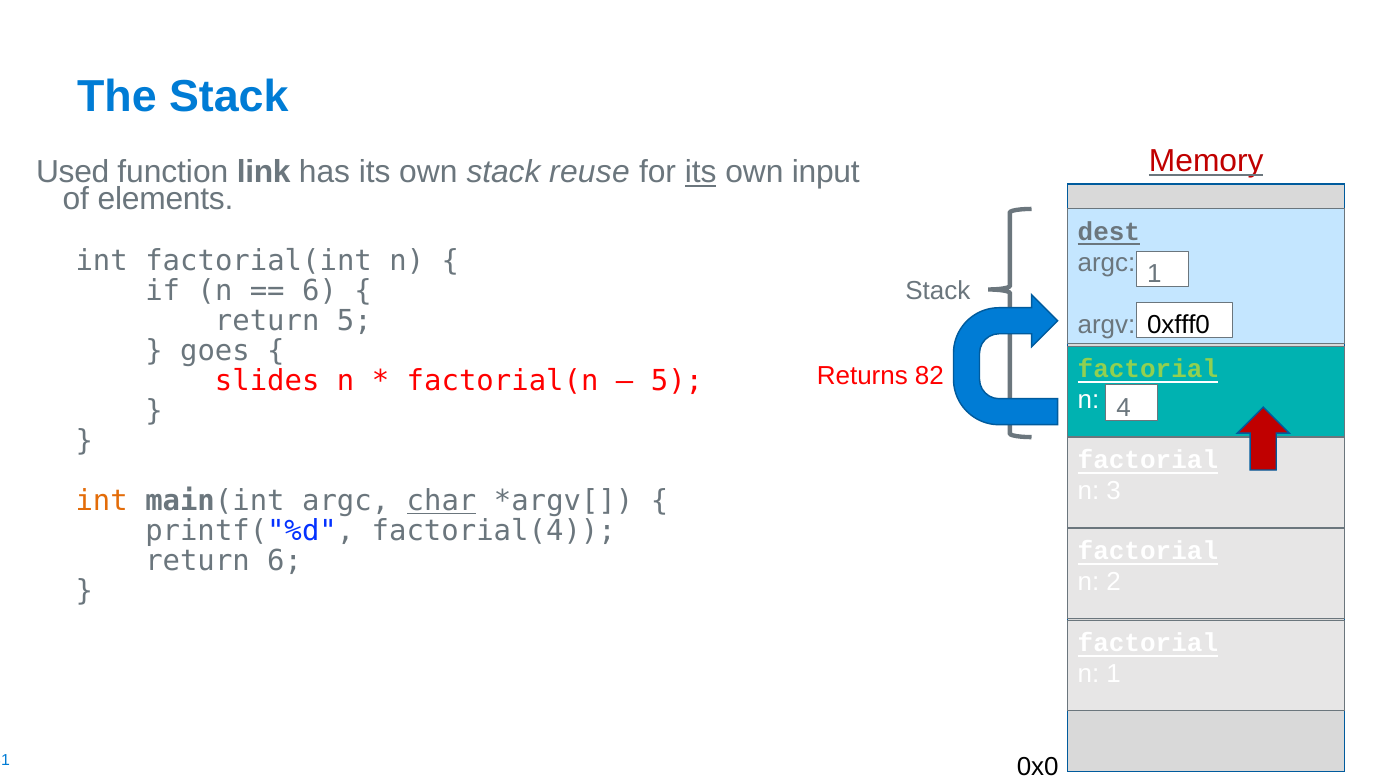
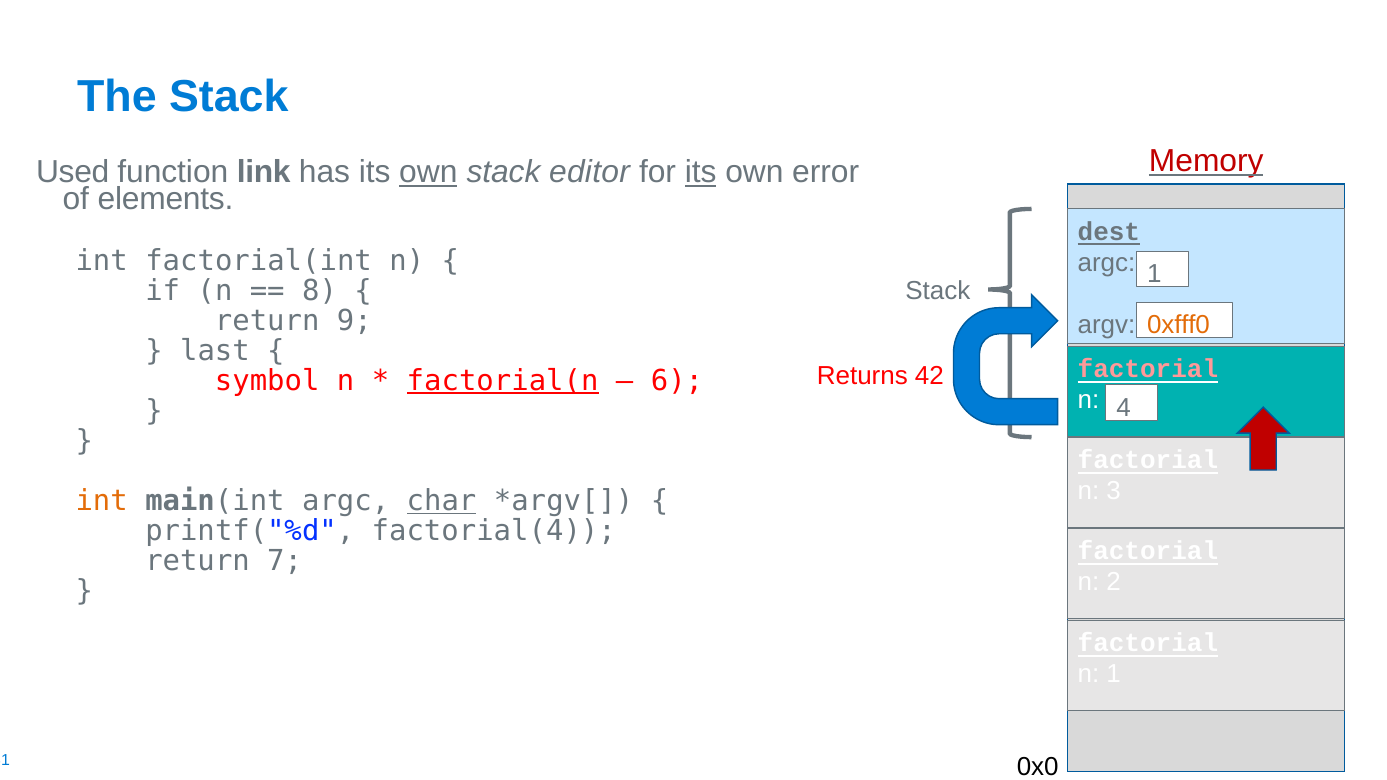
own underline: none -> present (428, 172)
reuse: reuse -> editor (590, 172)
input: input -> error (826, 172)
6: 6 -> 8 (320, 291)
return 5: 5 -> 9 (354, 321)
0xfff0 colour: black -> orange (1179, 325)
goes: goes -> last (215, 351)
factorial colour: light green -> pink (1148, 369)
82: 82 -> 42 (929, 376)
slides: slides -> symbol (267, 381)
factorial(n underline: none -> present (503, 381)
5: 5 -> 6 (677, 381)
return 6: 6 -> 7 (285, 561)
